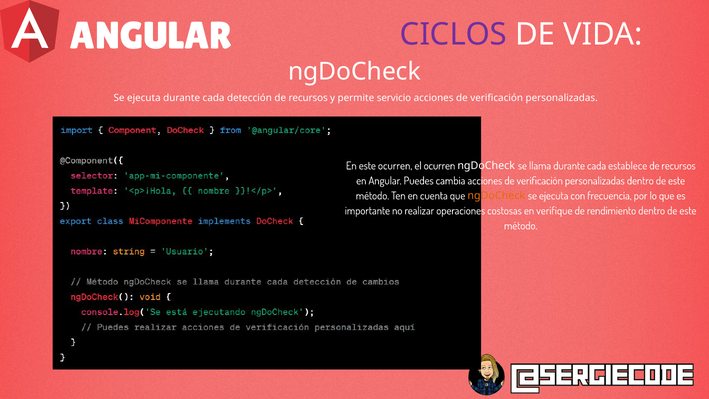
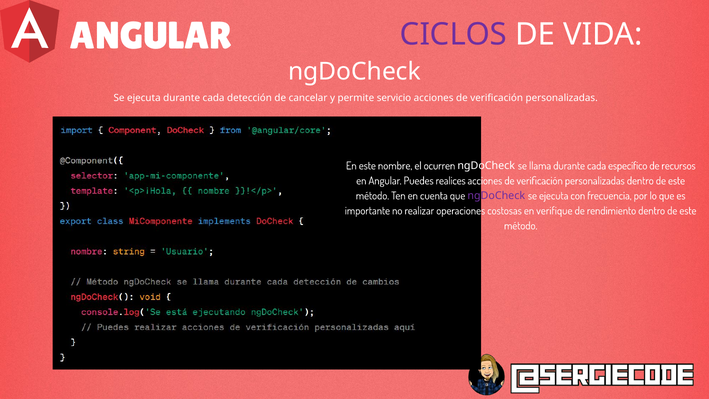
detección de recursos: recursos -> cancelar (308, 98)
este ocurren: ocurren -> nombre (395, 166)
establece: establece -> específico (628, 166)
cambia: cambia -> realices (451, 181)
ngDoCheck colour: orange -> purple (496, 196)
